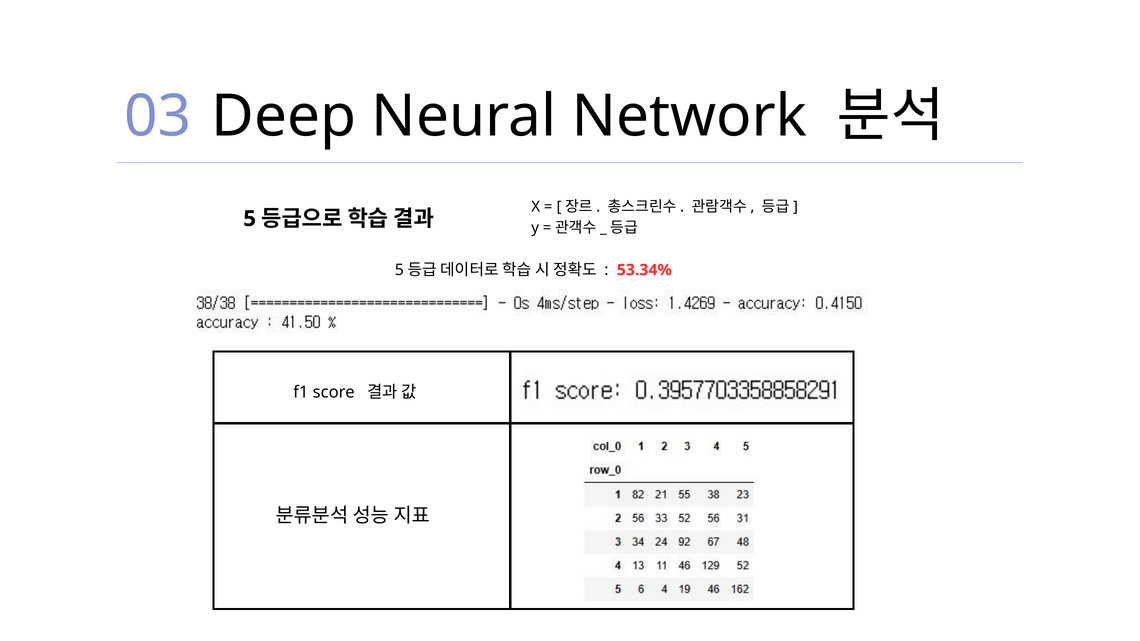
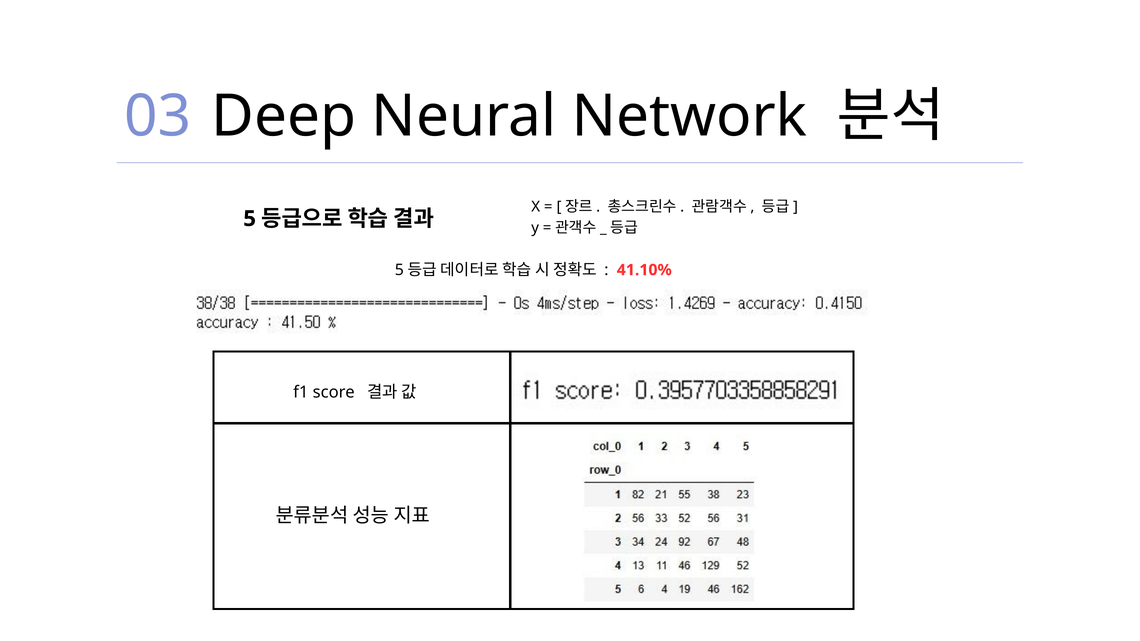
53.34%: 53.34% -> 41.10% (644, 270)
